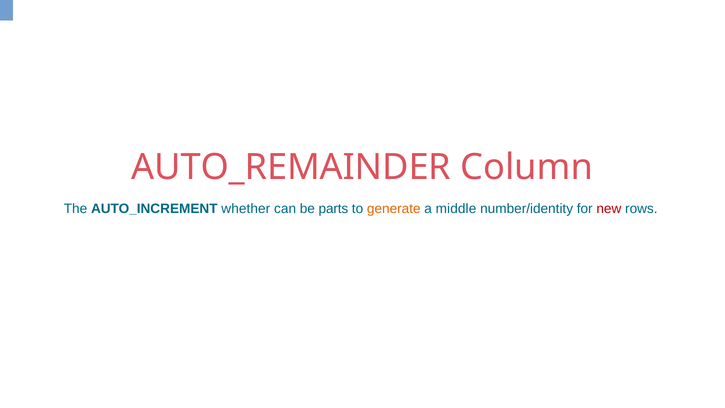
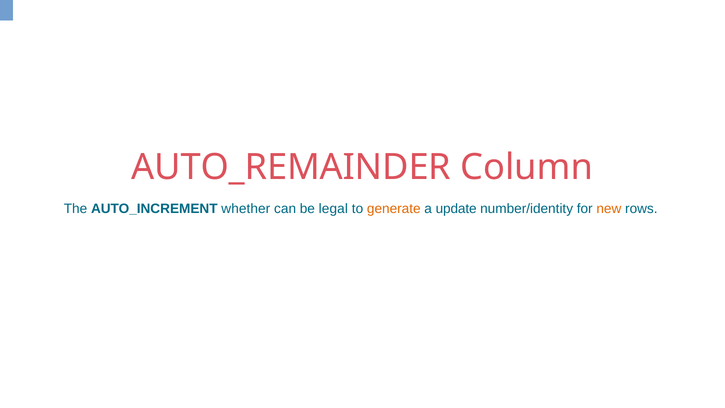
parts: parts -> legal (333, 208)
middle: middle -> update (456, 208)
new colour: red -> orange (609, 208)
